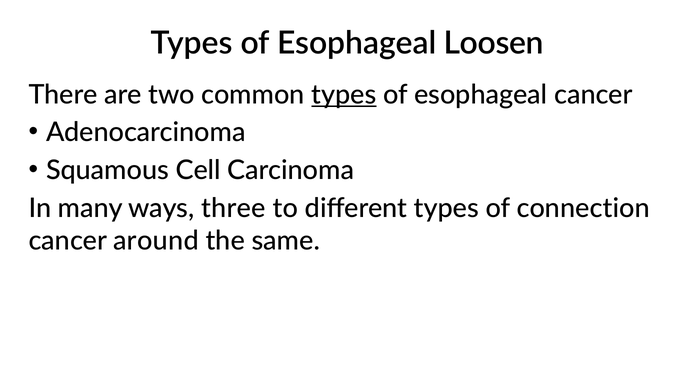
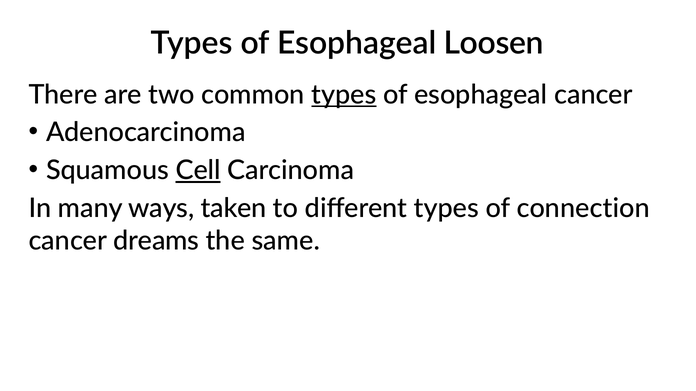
Cell underline: none -> present (198, 171)
three: three -> taken (234, 208)
around: around -> dreams (156, 241)
